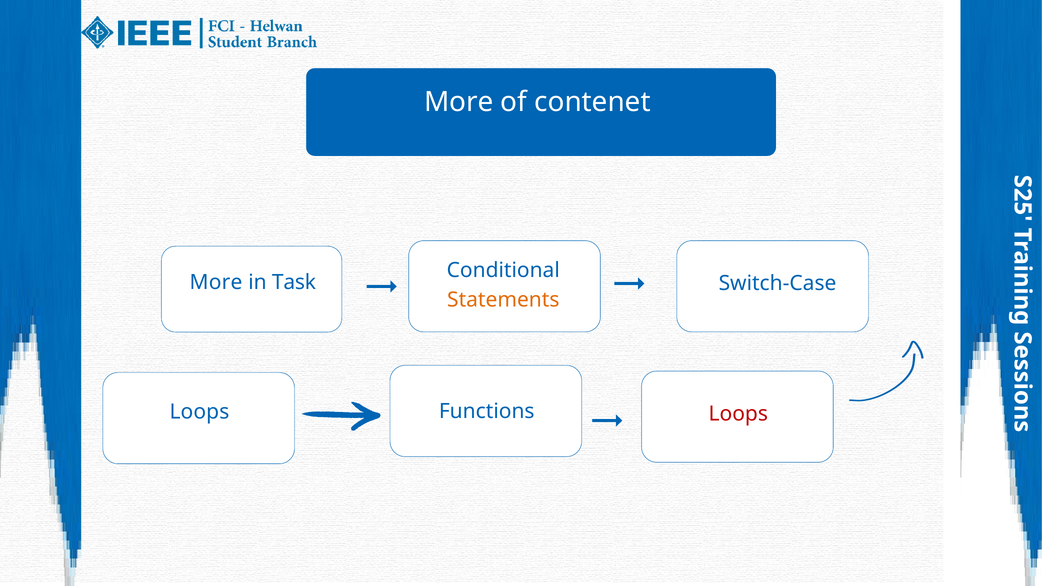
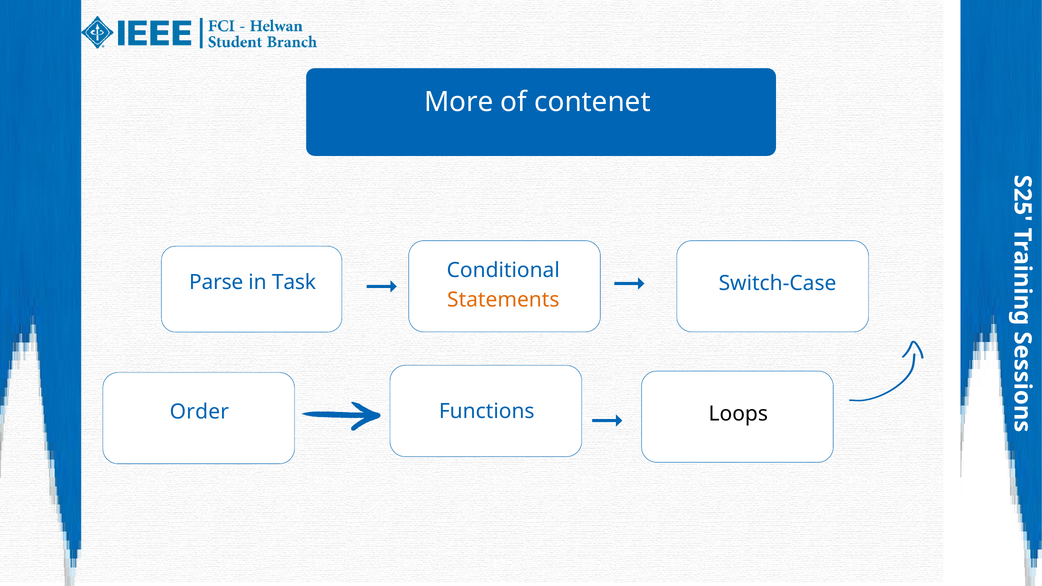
More: More -> Parse (216, 282)
Loops: Loops -> Order (199, 412)
Loops colour: red -> black (738, 414)
